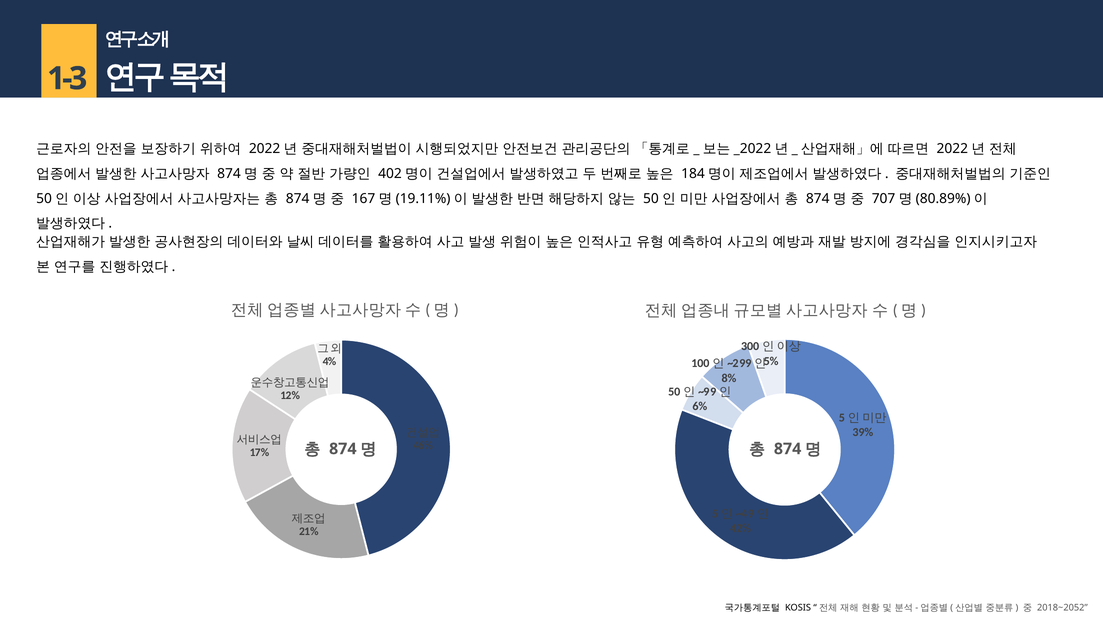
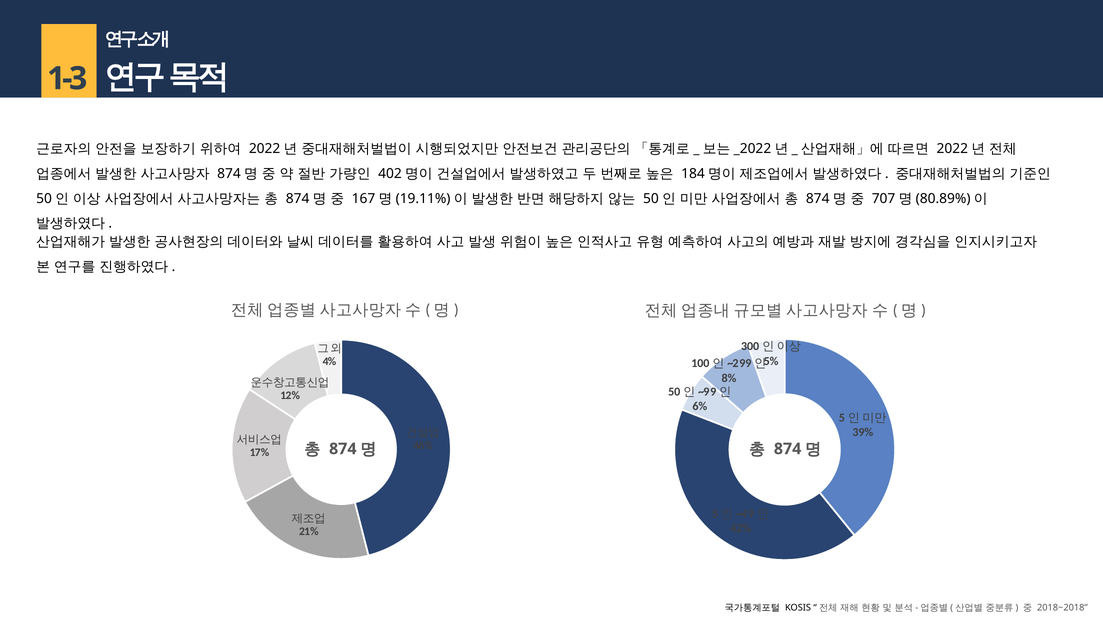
2018~2052: 2018~2052 -> 2018~2018 (1062, 607)
